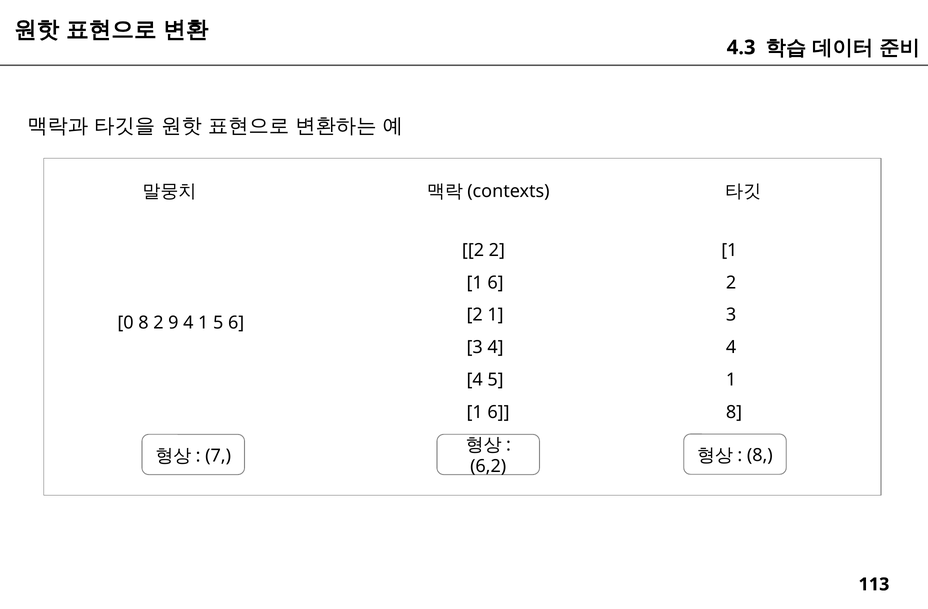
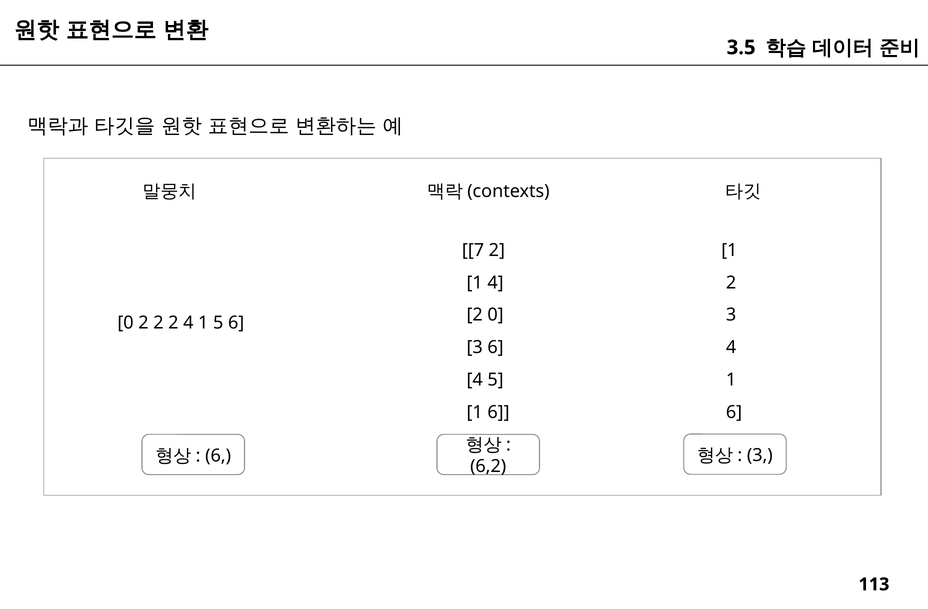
4.3: 4.3 -> 3.5 (741, 48)
2: 2 -> 7 (473, 250)
6: 6 -> 4 (496, 283)
1: 1 -> 0 (496, 315)
0 8: 8 -> 2 (143, 323)
9: 9 -> 2 (173, 323)
4: 4 -> 6 (496, 348)
8: 8 -> 6 (734, 413)
8: 8 -> 3 (760, 456)
7: 7 -> 6 (218, 456)
